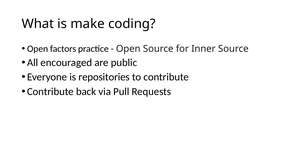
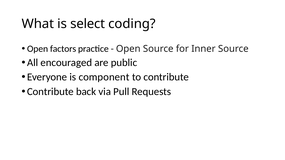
make: make -> select (88, 24)
repositories: repositories -> component (104, 77)
